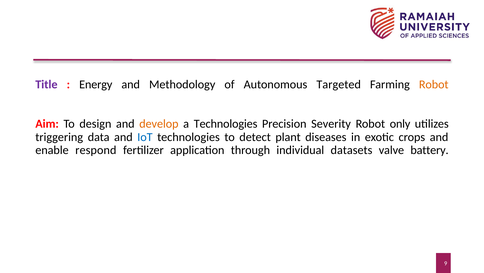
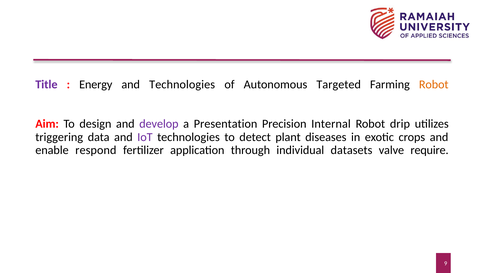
and Methodology: Methodology -> Technologies (182, 84)
develop colour: orange -> purple (159, 124)
a Technologies: Technologies -> Presentation (226, 124)
Severity: Severity -> Internal (331, 124)
only: only -> drip (400, 124)
IoT colour: blue -> purple (145, 137)
battery: battery -> require (430, 150)
